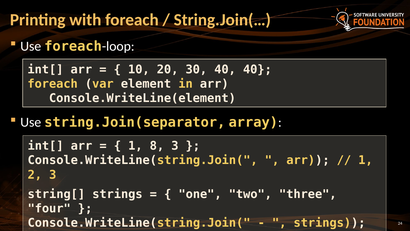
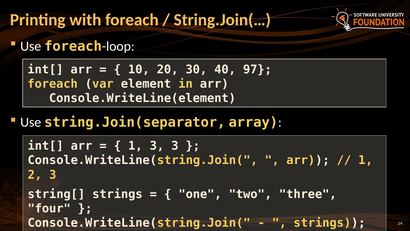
40 40: 40 -> 97 (257, 69)
1 8: 8 -> 3 (157, 146)
